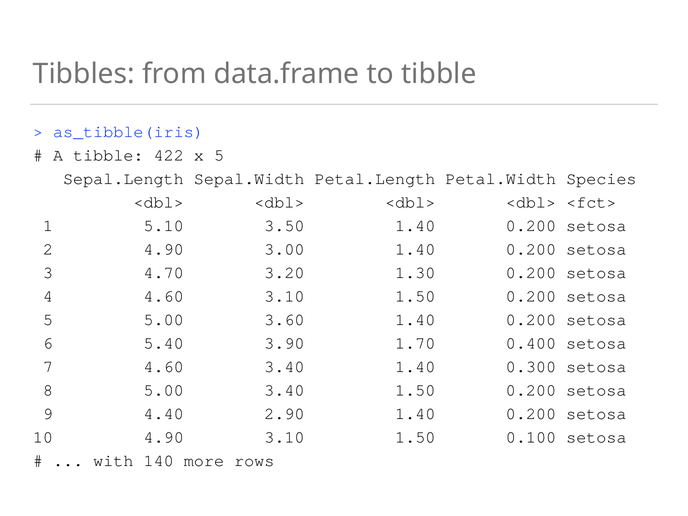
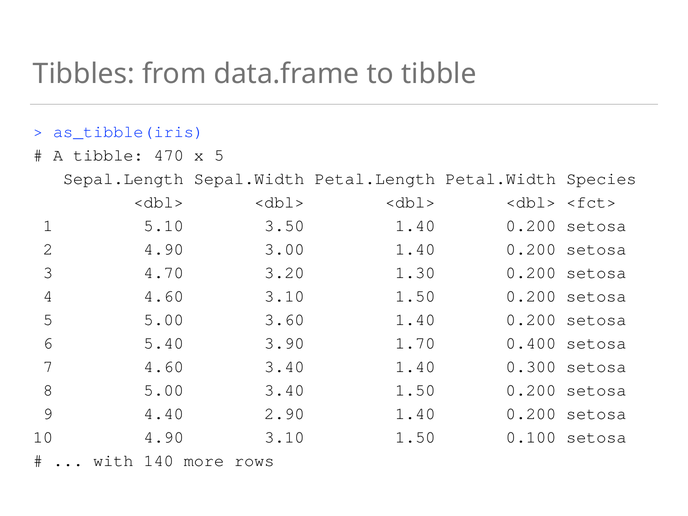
422: 422 -> 470 (169, 155)
